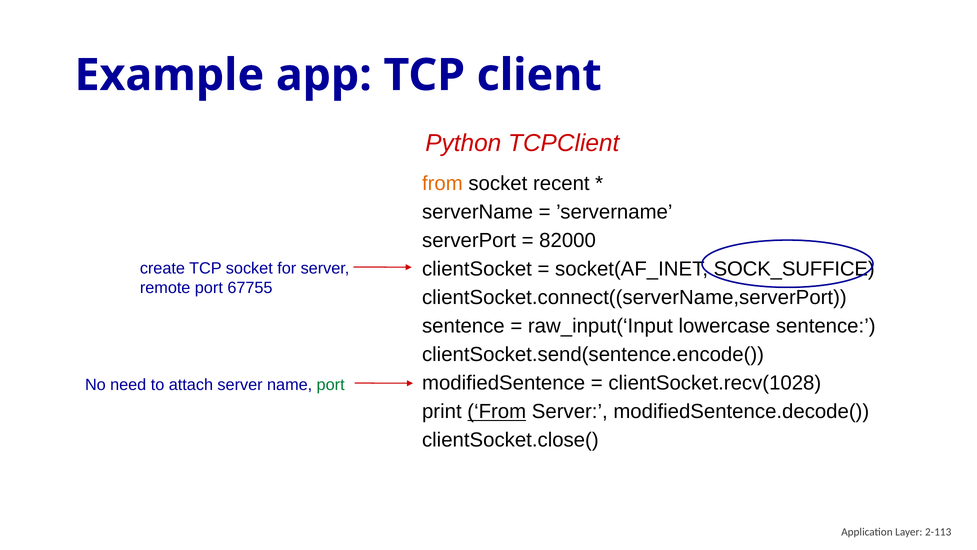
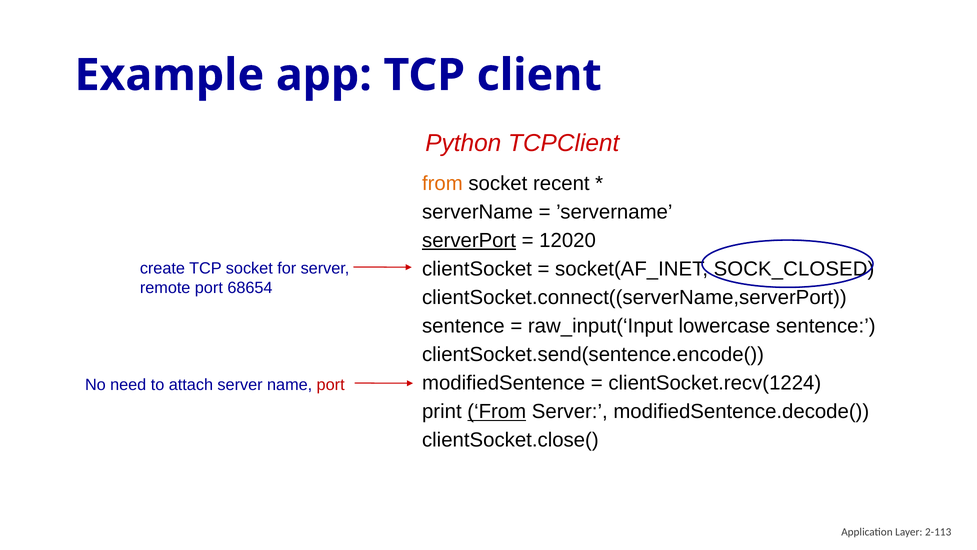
serverPort underline: none -> present (469, 240)
82000: 82000 -> 12020 (568, 240)
SOCK_SUFFICE: SOCK_SUFFICE -> SOCK_CLOSED (794, 269)
67755: 67755 -> 68654 (250, 288)
clientSocket.recv(1028: clientSocket.recv(1028 -> clientSocket.recv(1224 (715, 383)
port colour: green -> red (331, 384)
